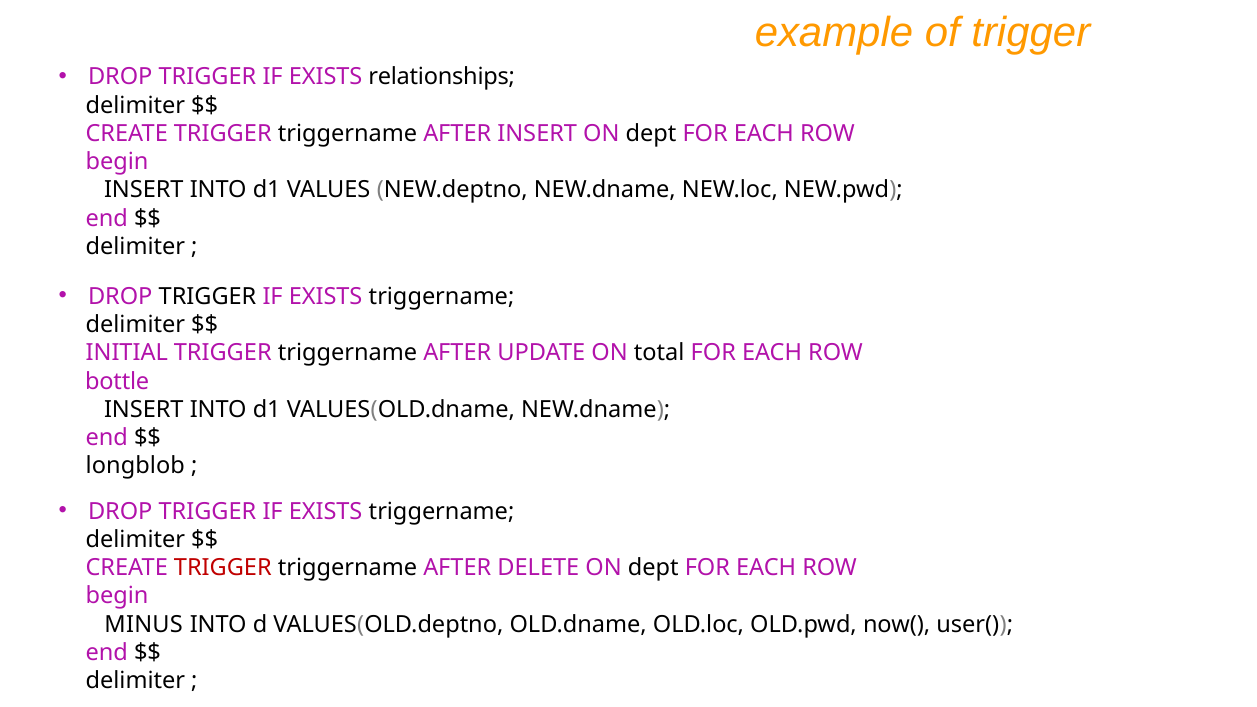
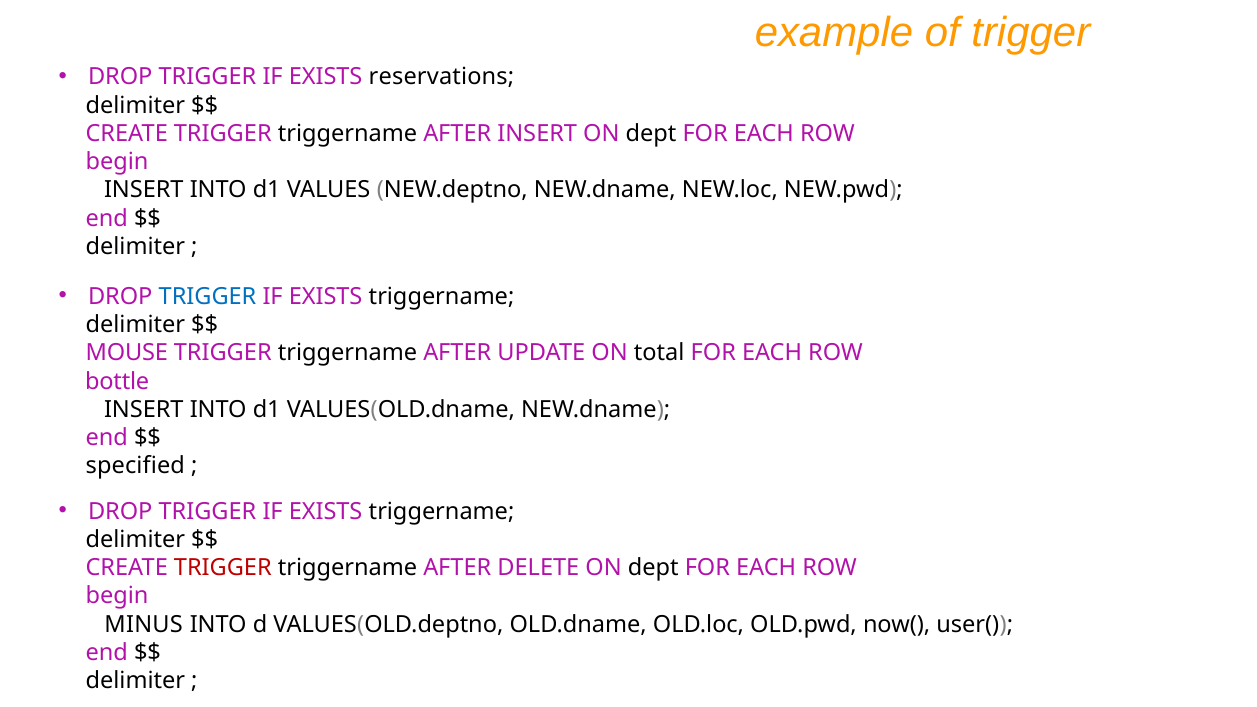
relationships: relationships -> reservations (441, 77)
TRIGGER colour: black -> blue (208, 296)
INITIAL: INITIAL -> MOUSE (127, 353)
longblob: longblob -> specified (135, 466)
